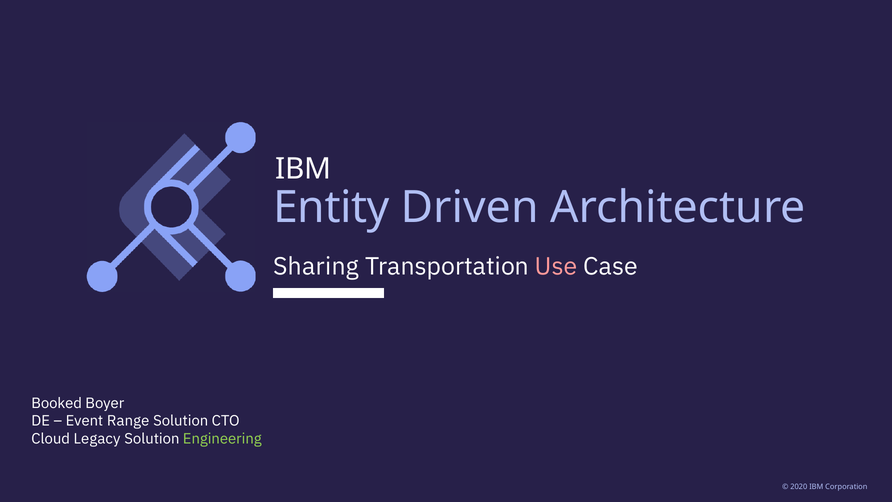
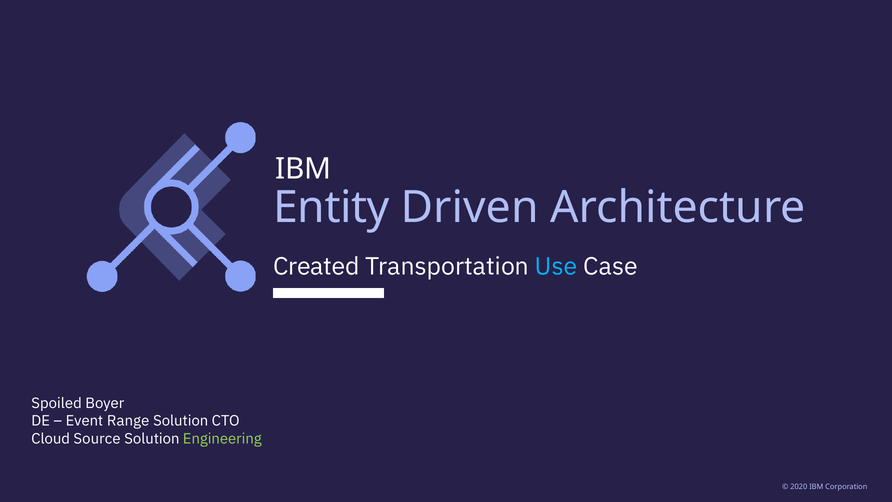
Sharing: Sharing -> Created (316, 266)
Use colour: pink -> light blue (556, 266)
Booked: Booked -> Spoiled (57, 403)
Legacy: Legacy -> Source (97, 439)
